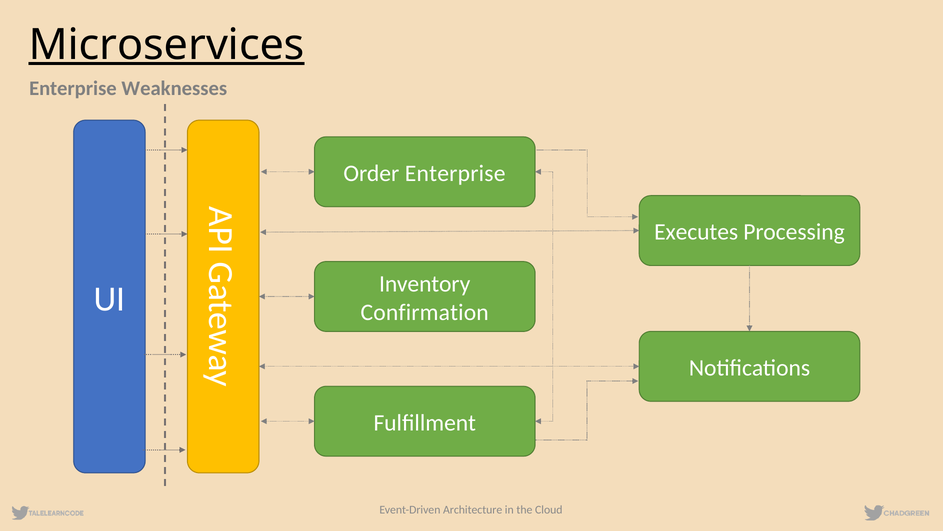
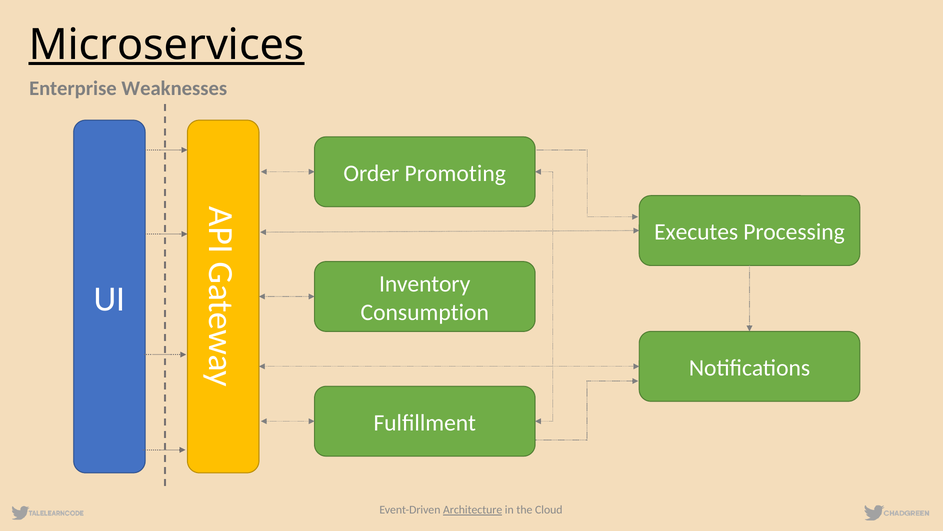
Order Enterprise: Enterprise -> Promoting (455, 173)
Confirmation: Confirmation -> Consumption (425, 312)
Architecture underline: none -> present (473, 509)
